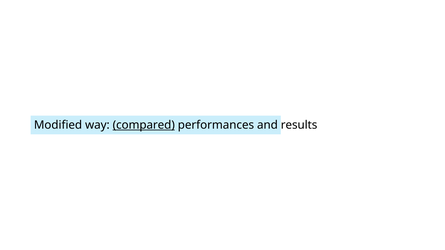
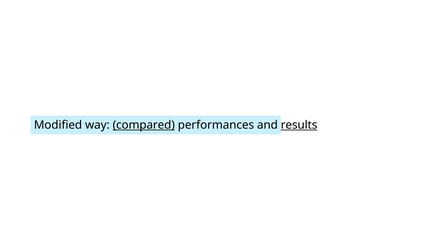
results underline: none -> present (299, 125)
